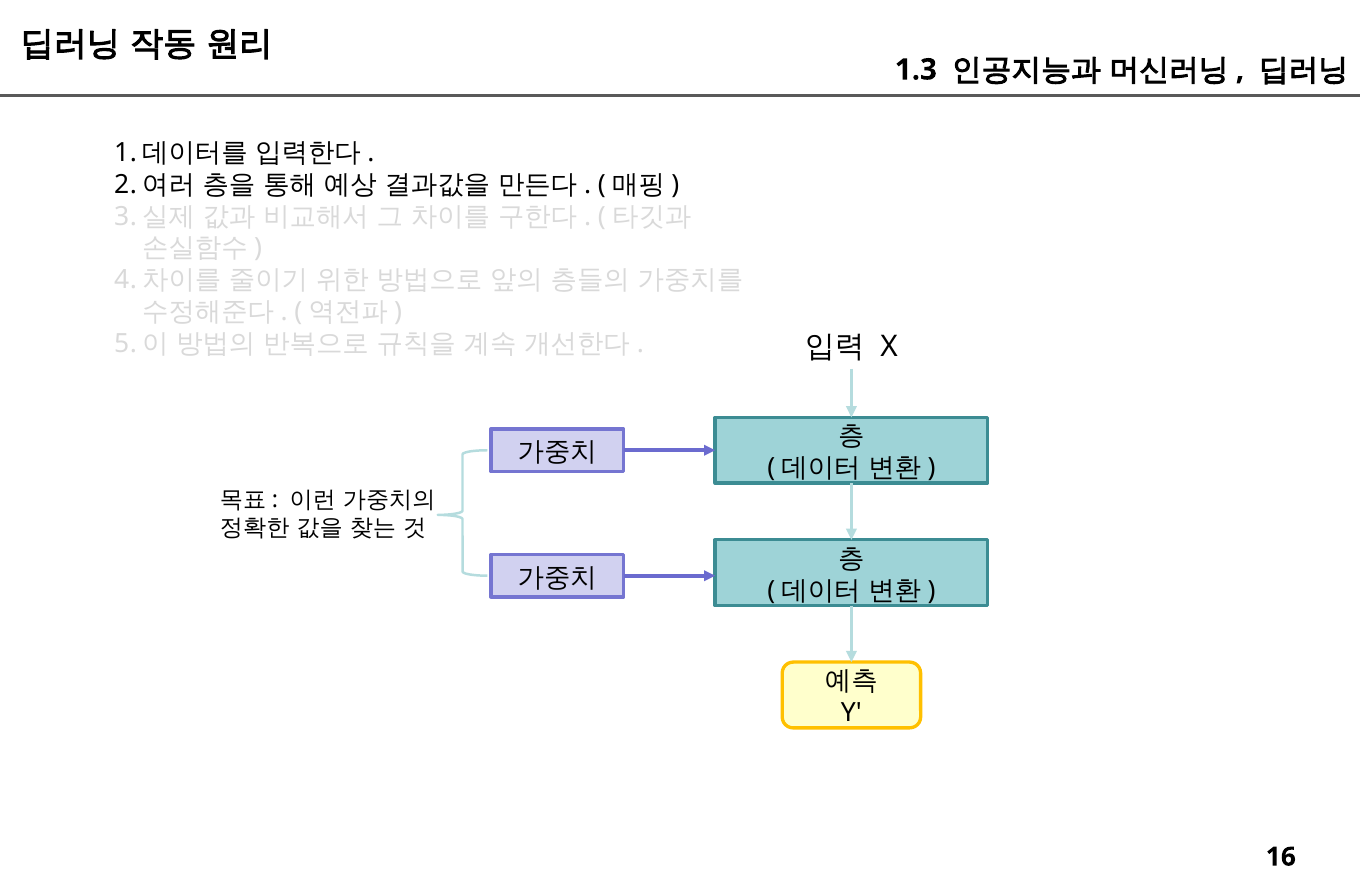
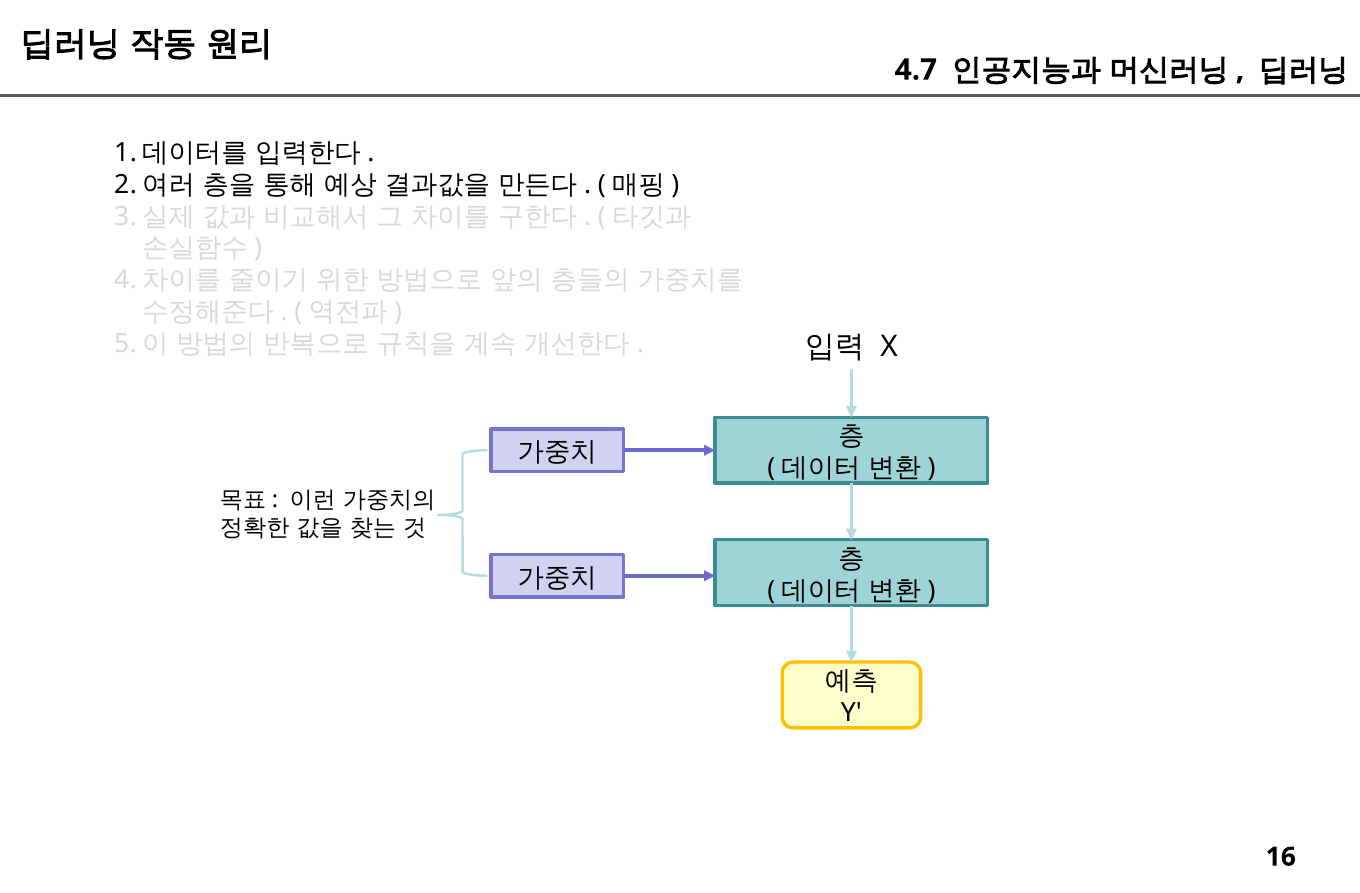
1.3: 1.3 -> 4.7 (916, 70)
